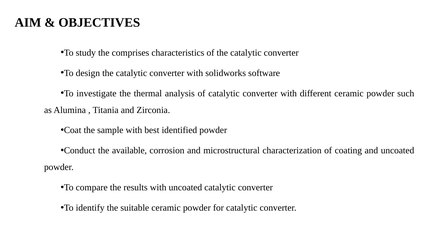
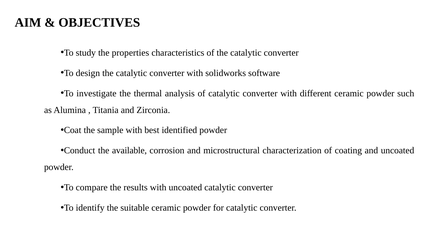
comprises: comprises -> properties (130, 53)
